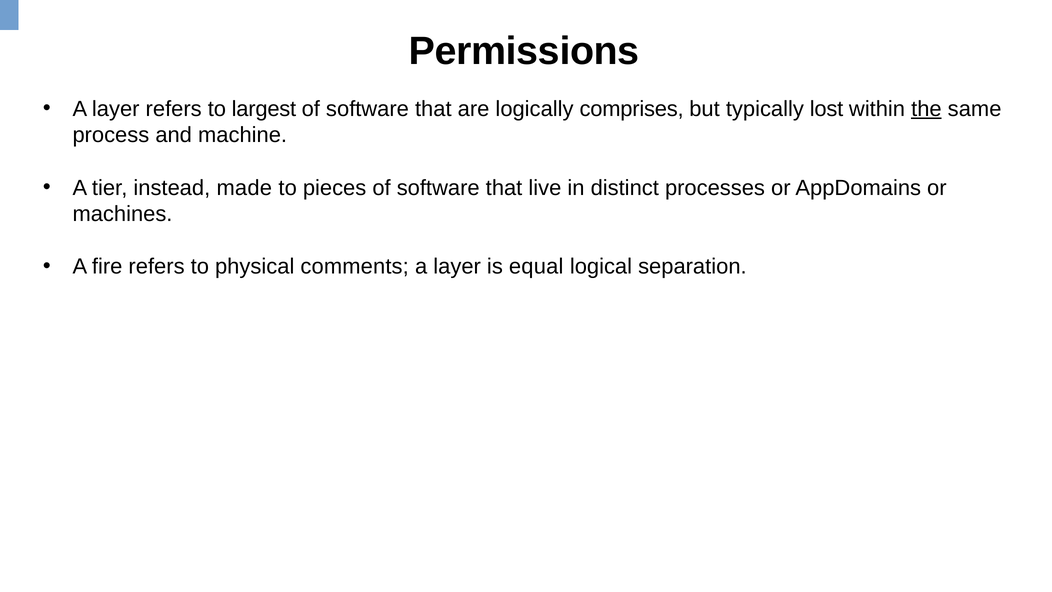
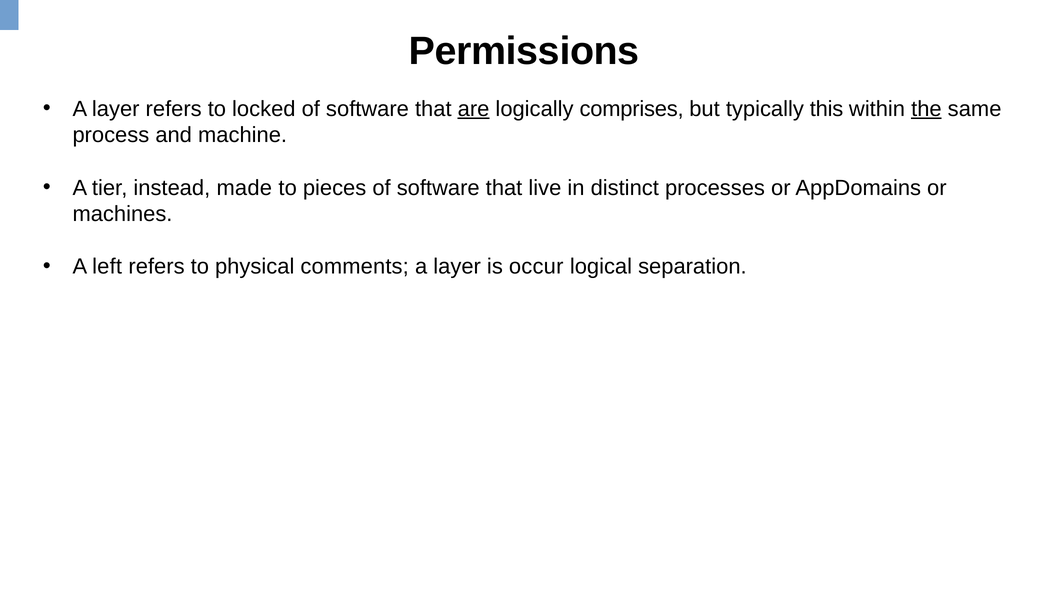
largest: largest -> locked (264, 109)
are underline: none -> present (474, 109)
lost: lost -> this (827, 109)
fire: fire -> left (107, 267)
equal: equal -> occur (536, 267)
